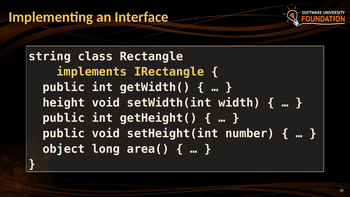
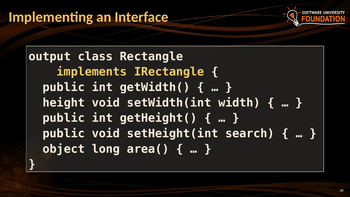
string: string -> output (50, 56)
number: number -> search (250, 133)
